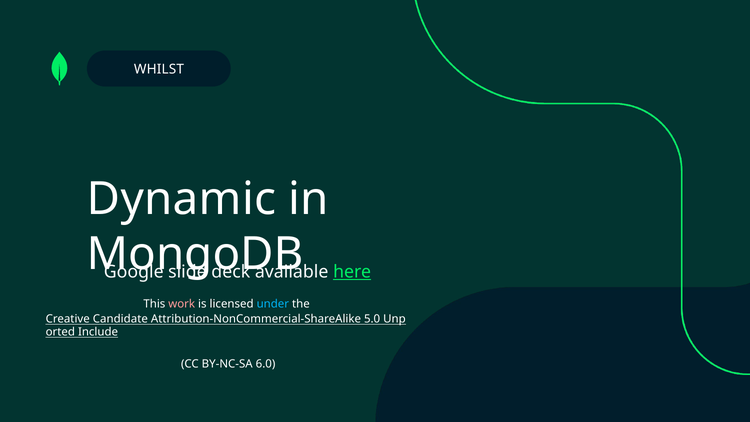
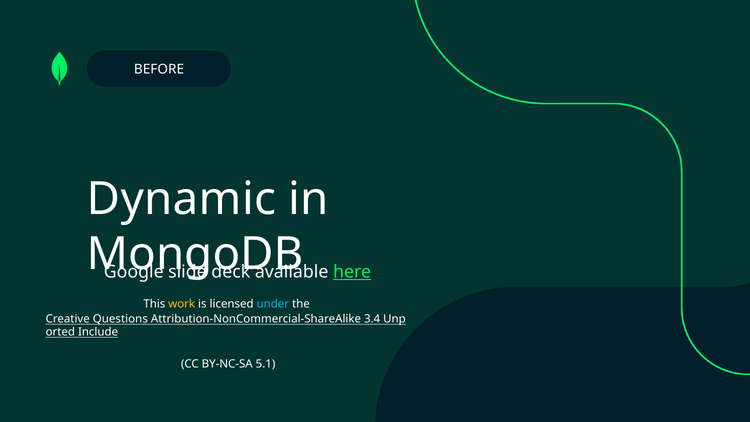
WHILST: WHILST -> BEFORE (159, 69)
work colour: pink -> yellow (182, 304)
Candidate: Candidate -> Questions (120, 319)
5.0: 5.0 -> 3.4 (372, 319)
6.0: 6.0 -> 5.1 (266, 364)
